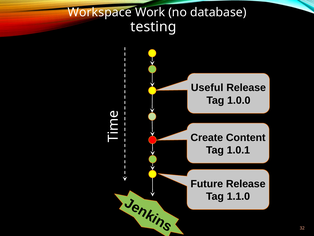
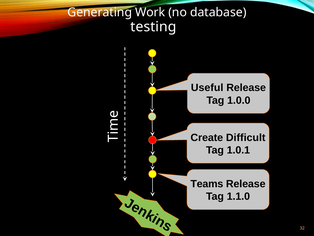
Workspace: Workspace -> Generating (100, 12)
Content: Content -> Difficult (246, 137)
Future: Future -> Teams (207, 184)
